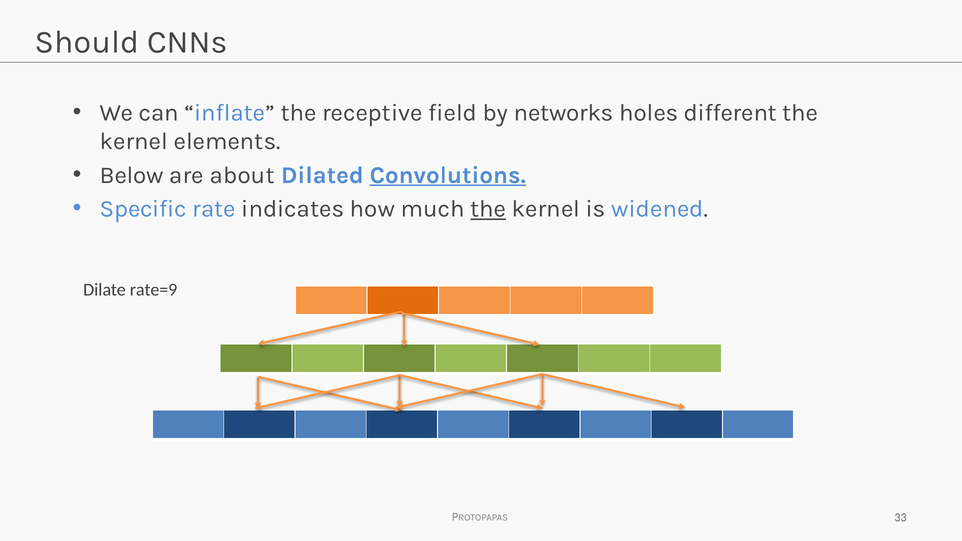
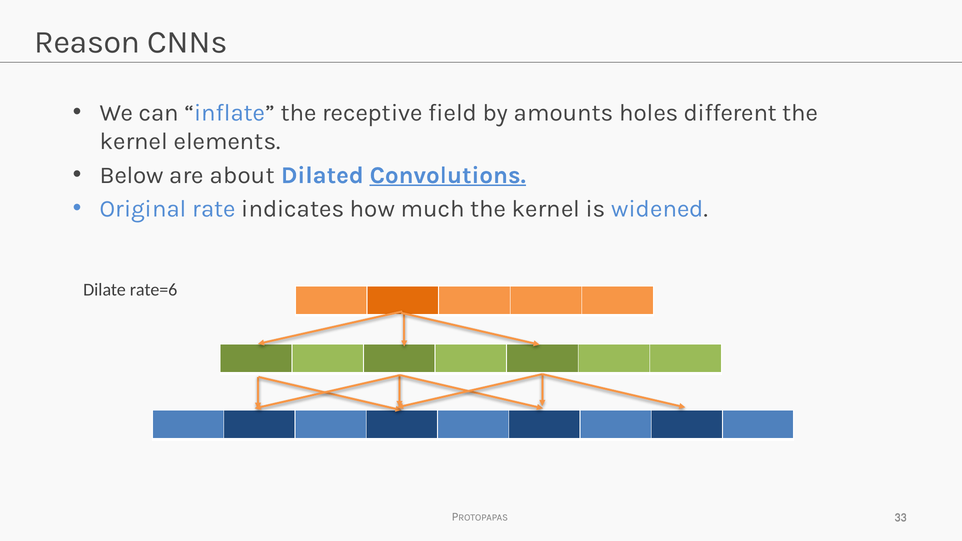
Should: Should -> Reason (87, 42)
networks: networks -> amounts (564, 113)
Specific: Specific -> Original (143, 209)
the underline: present -> none (488, 209)
rate=9: rate=9 -> rate=6 (154, 290)
